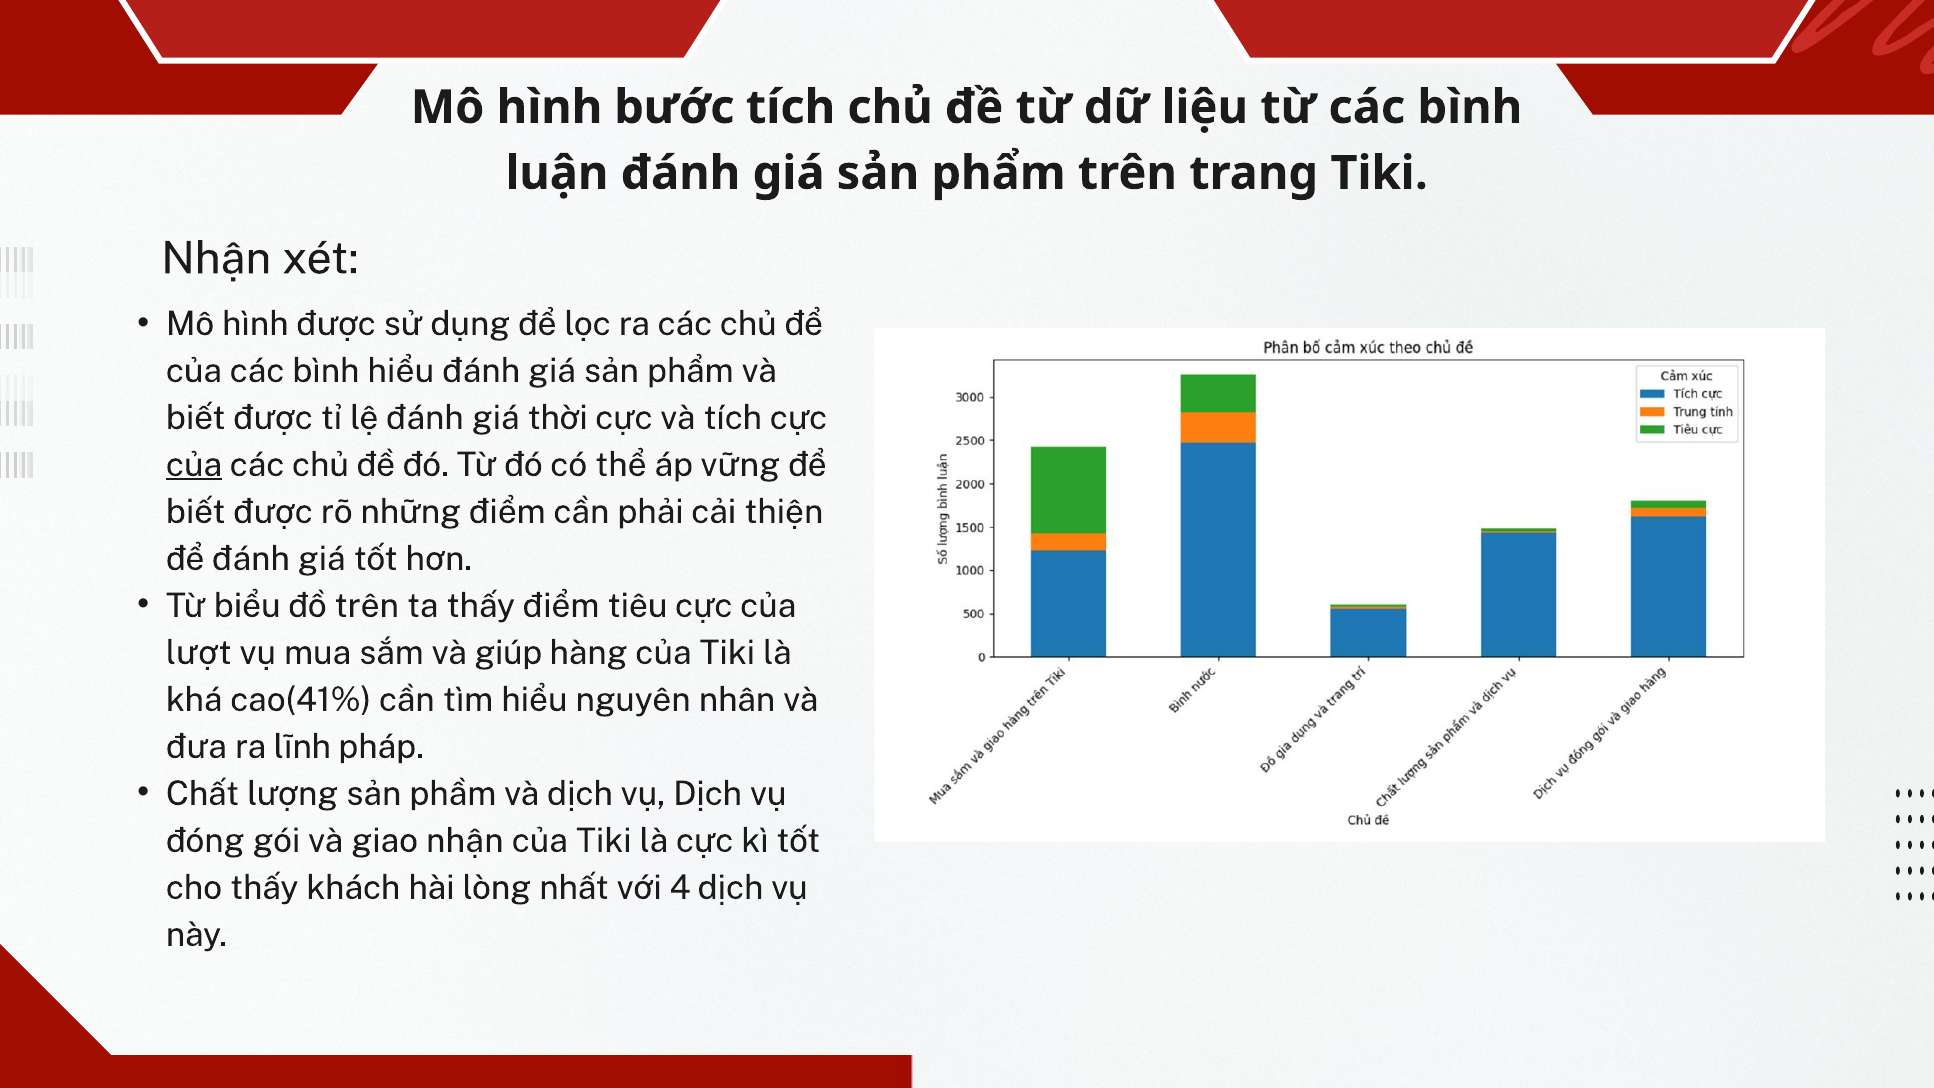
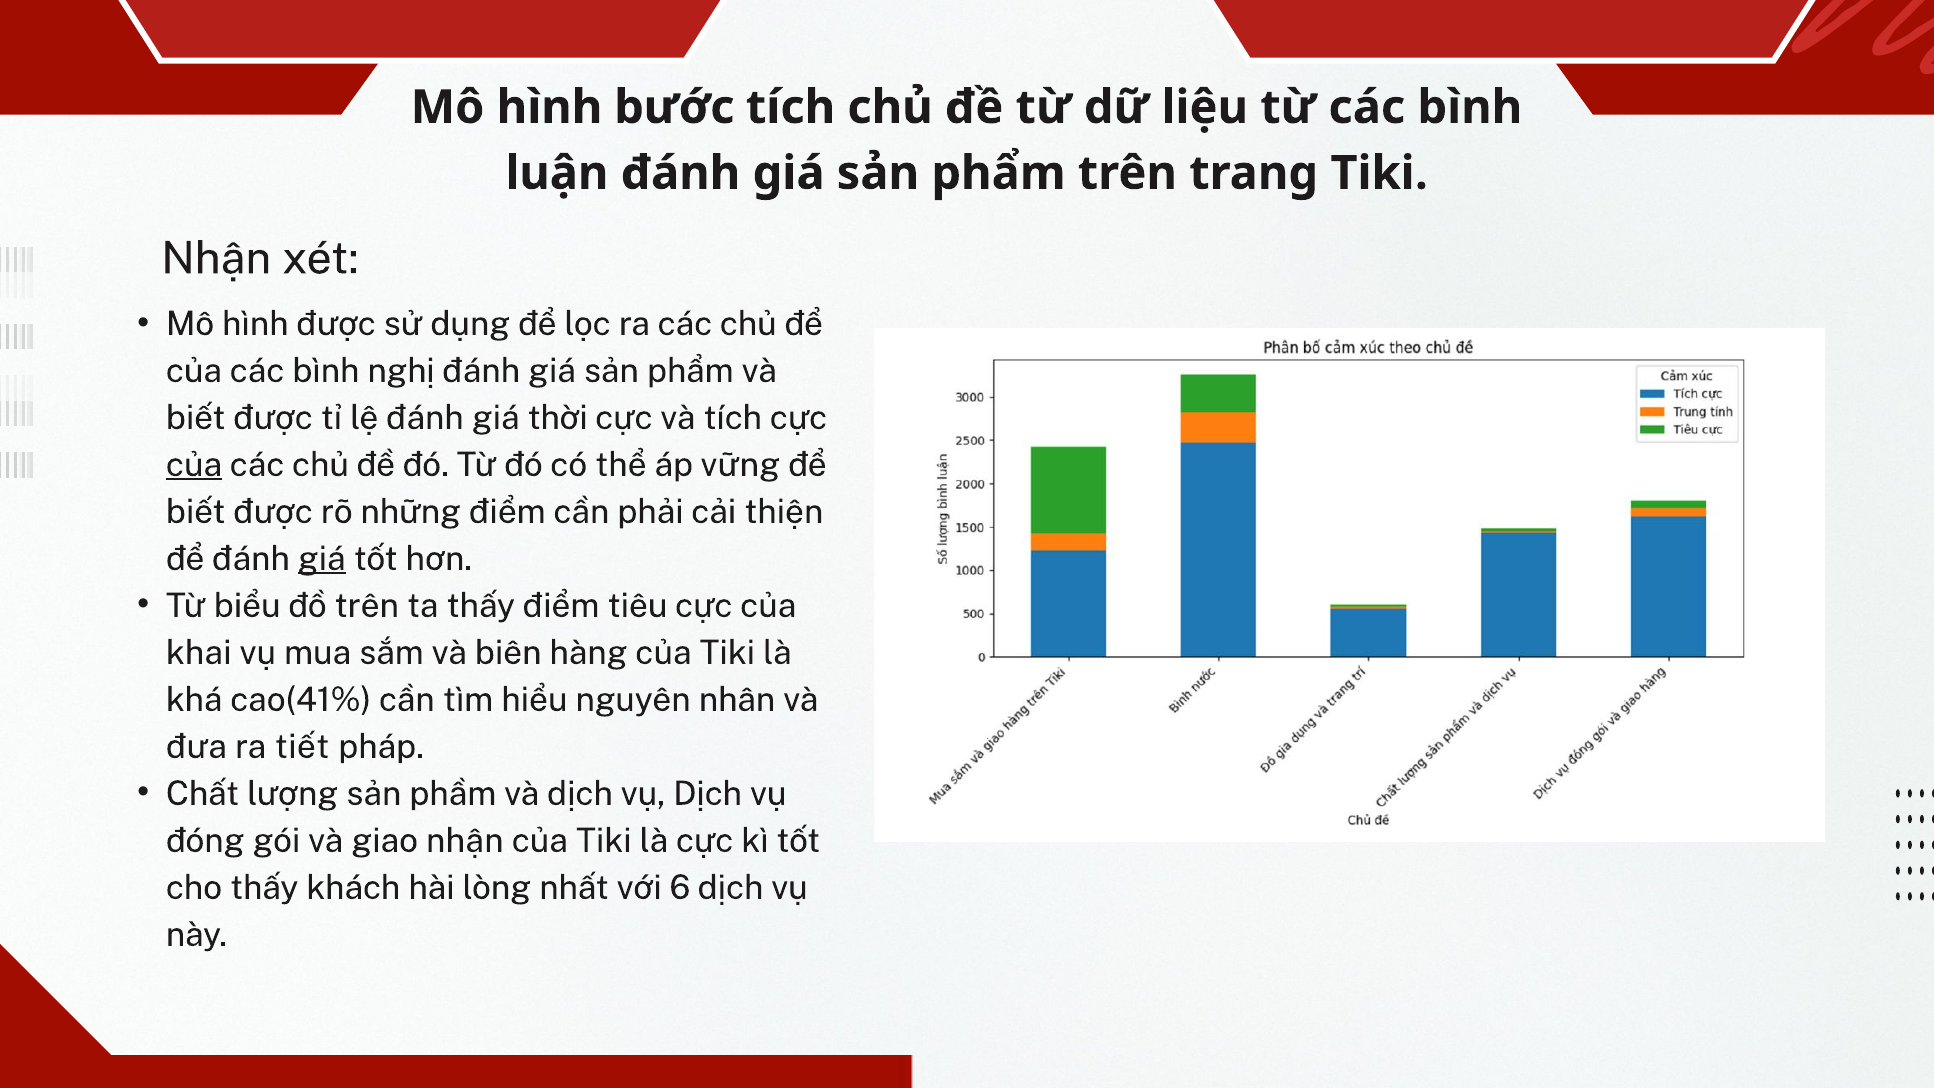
bình hiểu: hiểu -> nghị (401, 371)
giá underline: none -> present (322, 559)
lượt: lượt -> khai (199, 653)
giúp: giúp -> biên (508, 653)
lĩnh: lĩnh -> tiết (302, 747)
4: 4 -> 6 (680, 888)
